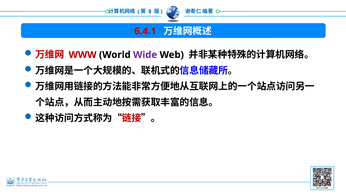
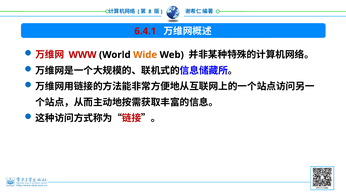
Wide colour: purple -> orange (145, 55)
